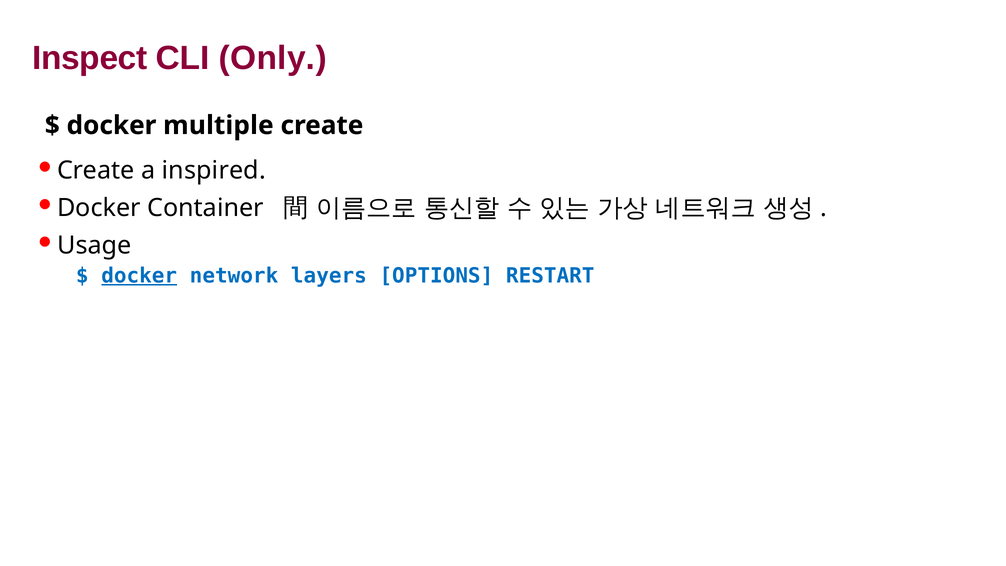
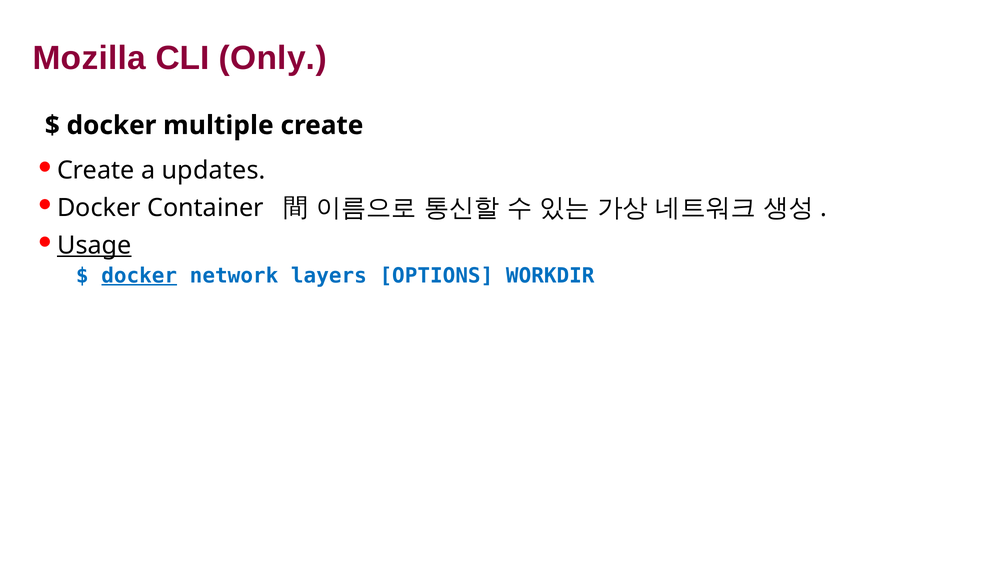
Inspect: Inspect -> Mozilla (89, 58)
inspired: inspired -> updates (214, 170)
Usage underline: none -> present (94, 245)
RESTART: RESTART -> WORKDIR (550, 276)
